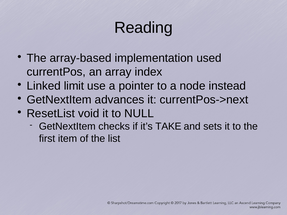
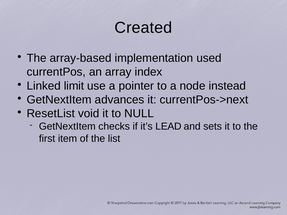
Reading: Reading -> Created (143, 28)
TAKE: TAKE -> LEAD (168, 127)
